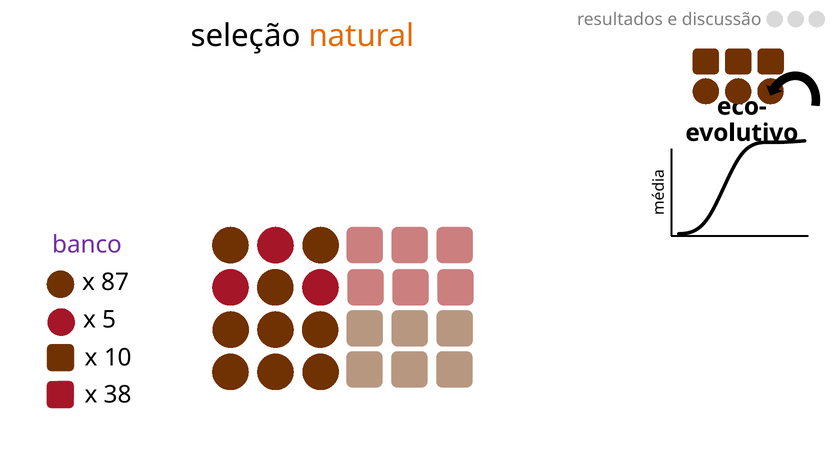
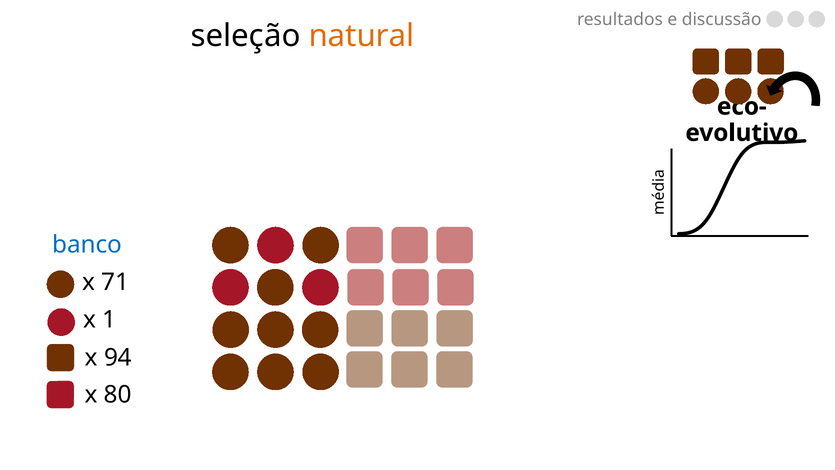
banco colour: purple -> blue (87, 245)
87: 87 -> 71 (115, 282)
5: 5 -> 1 (109, 320)
10: 10 -> 94 (118, 357)
38: 38 -> 80 (118, 394)
